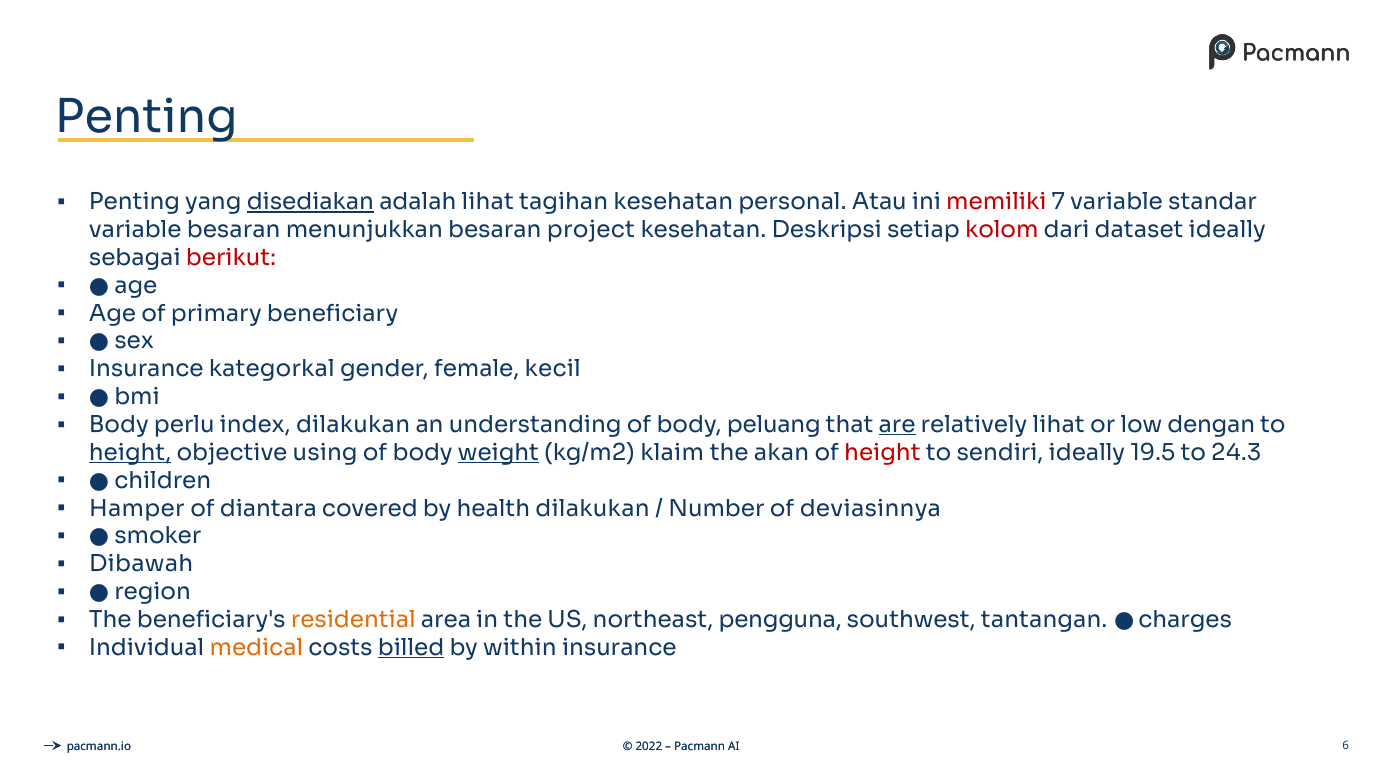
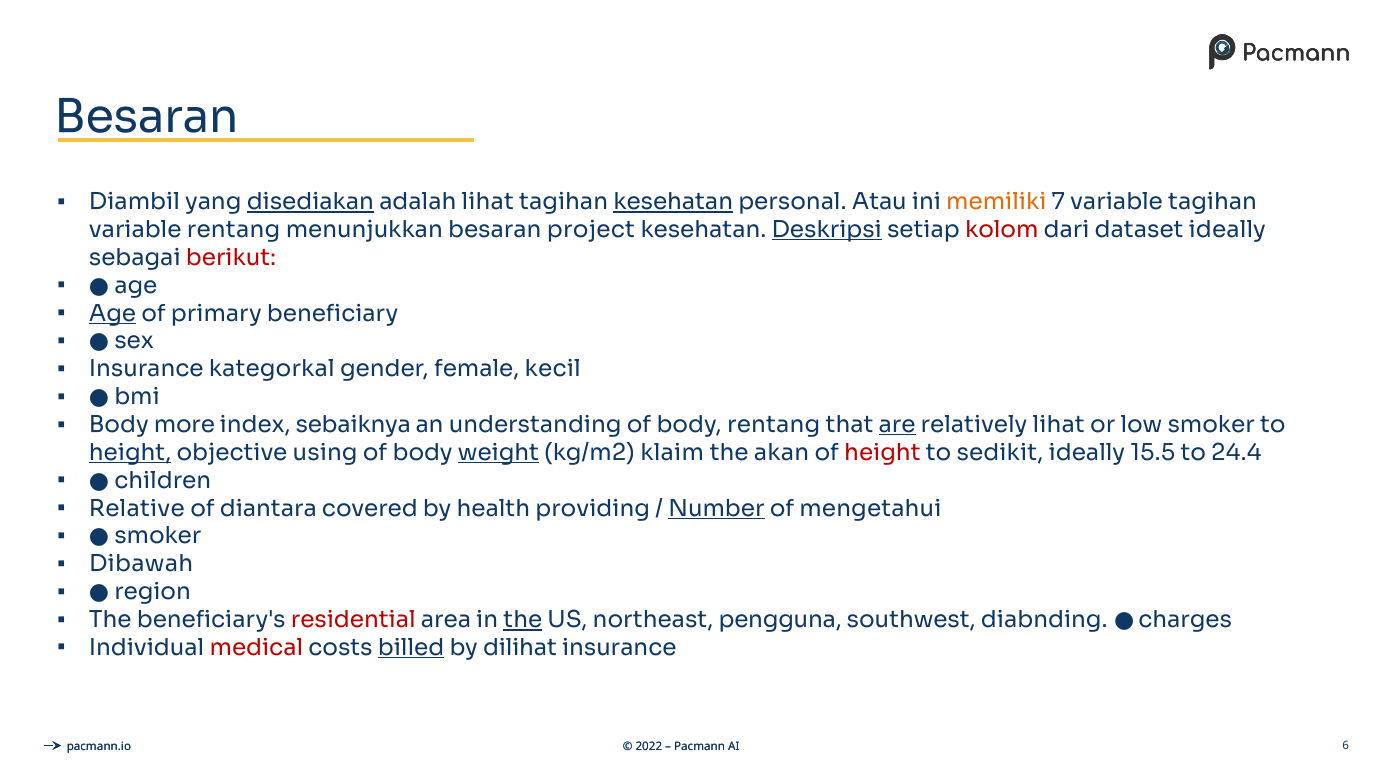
Penting: Penting -> Besaran (147, 117)
Penting: Penting -> Diambil (134, 202)
kesehatan underline: none -> present (673, 202)
memiliki colour: red -> orange (996, 202)
variable standar: standar -> tagihan (1213, 202)
variable besaran: besaran -> rentang (234, 230)
Deskripsi underline: none -> present (827, 230)
Age underline: none -> present (113, 313)
perlu: perlu -> more (184, 425)
index dilakukan: dilakukan -> sebaiknya (353, 425)
body peluang: peluang -> rentang (774, 425)
dengan: dengan -> smoker (1211, 425)
sendiri: sendiri -> sedikit (1000, 452)
19.5: 19.5 -> 15.5 (1153, 452)
24.3: 24.3 -> 24.4 (1236, 452)
Hamper: Hamper -> Relative (137, 508)
health dilakukan: dilakukan -> providing (593, 508)
Number underline: none -> present (716, 508)
deviasinnya: deviasinnya -> mengetahui (870, 508)
residential colour: orange -> red (353, 619)
the underline: none -> present (523, 619)
tantangan: tantangan -> diabnding (1044, 619)
medical colour: orange -> red (256, 647)
within: within -> dilihat (520, 647)
